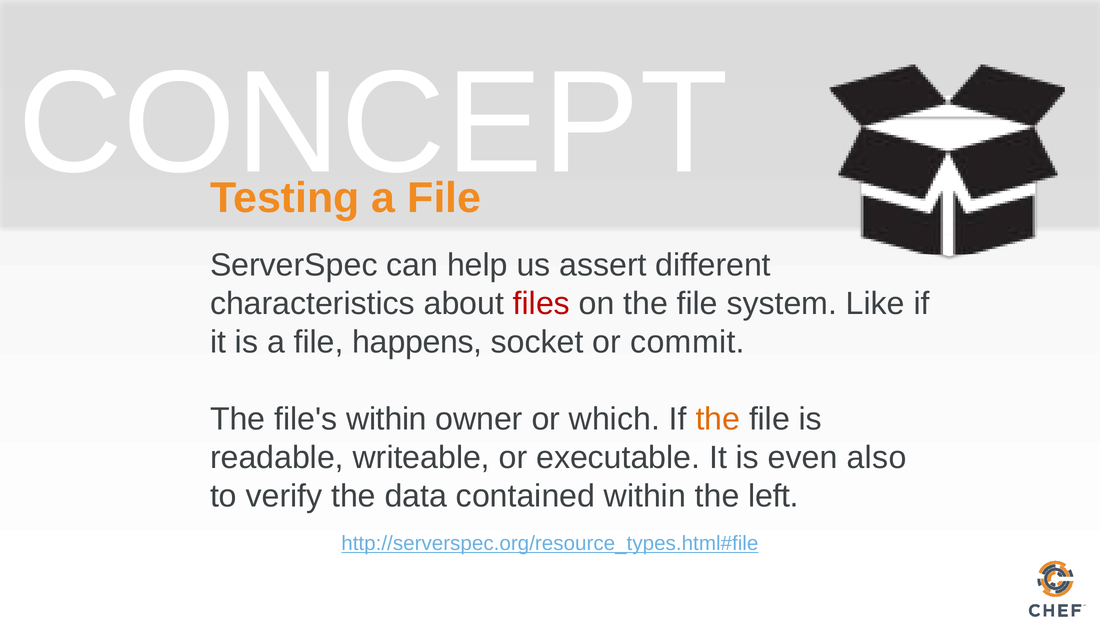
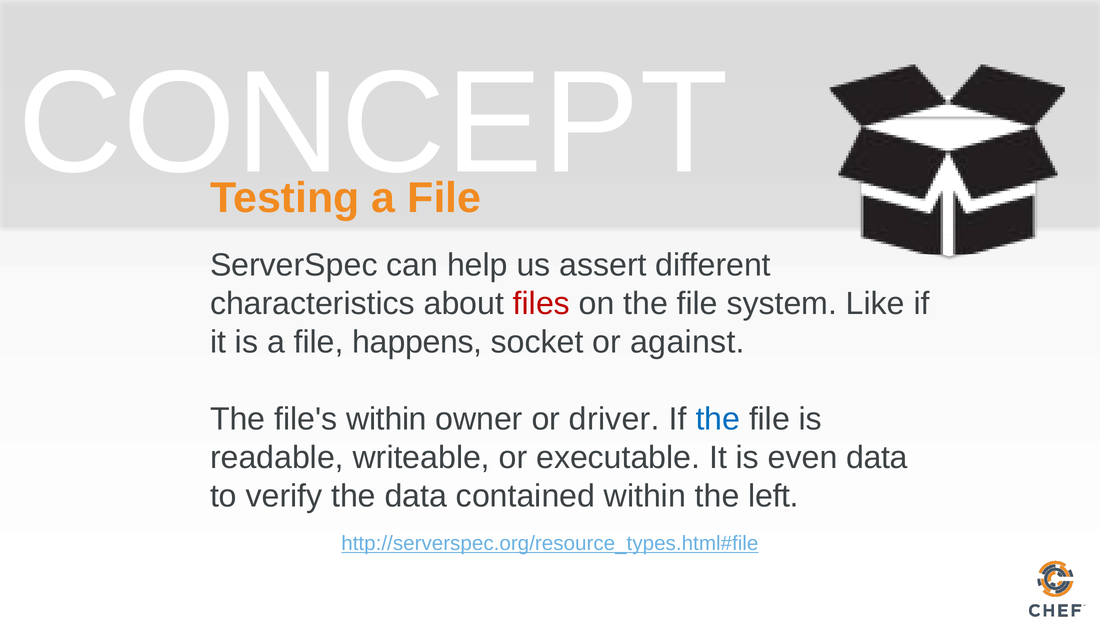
commit: commit -> against (688, 342)
which: which -> driver (614, 419)
the colour: orange -> blue (718, 419)
even also: also -> data (877, 458)
